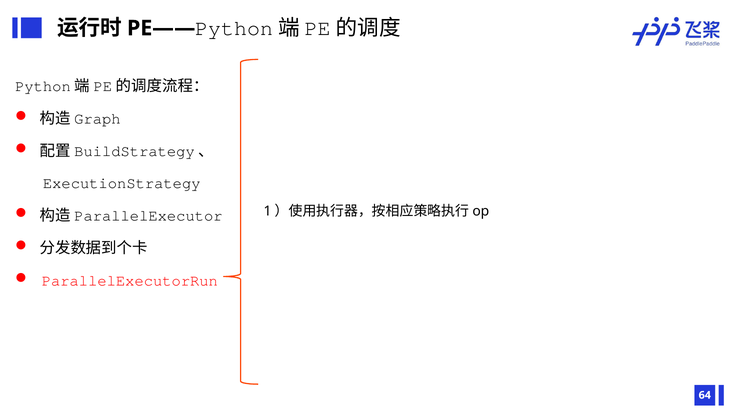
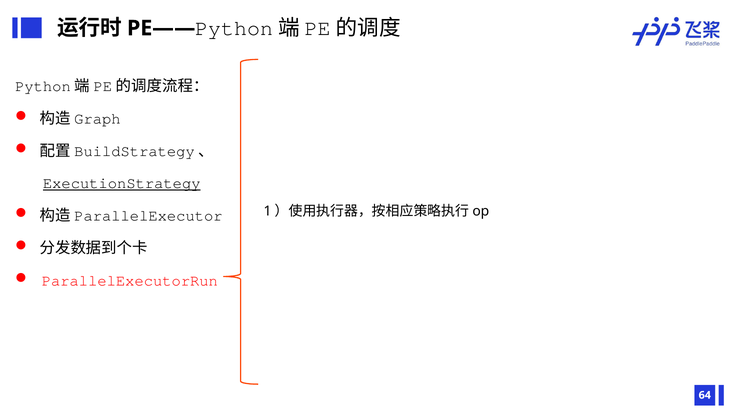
ExecutionStrategy underline: none -> present (122, 183)
